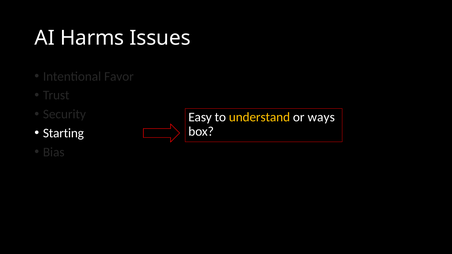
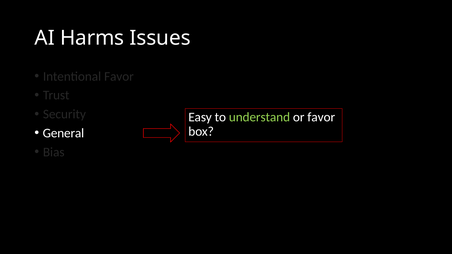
understand colour: yellow -> light green (259, 117)
or ways: ways -> favor (321, 117)
Starting: Starting -> General (63, 133)
